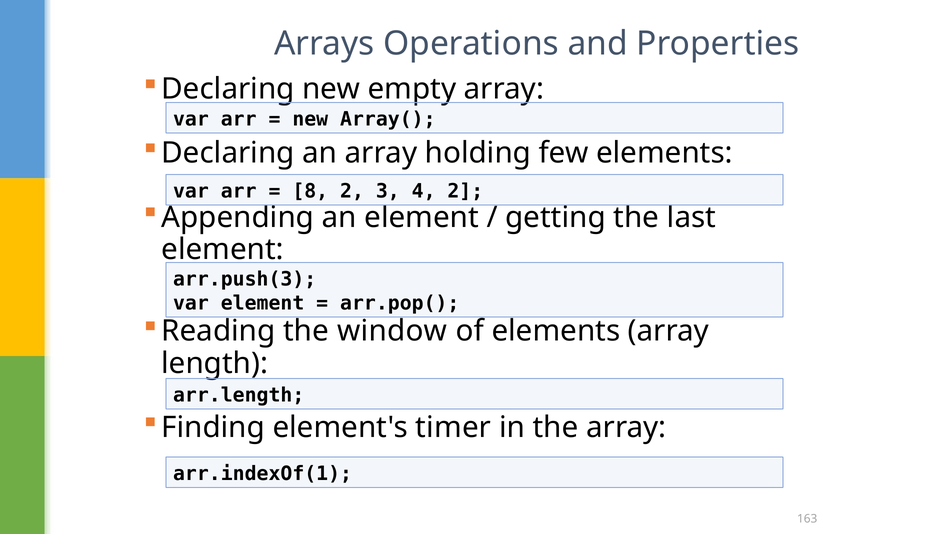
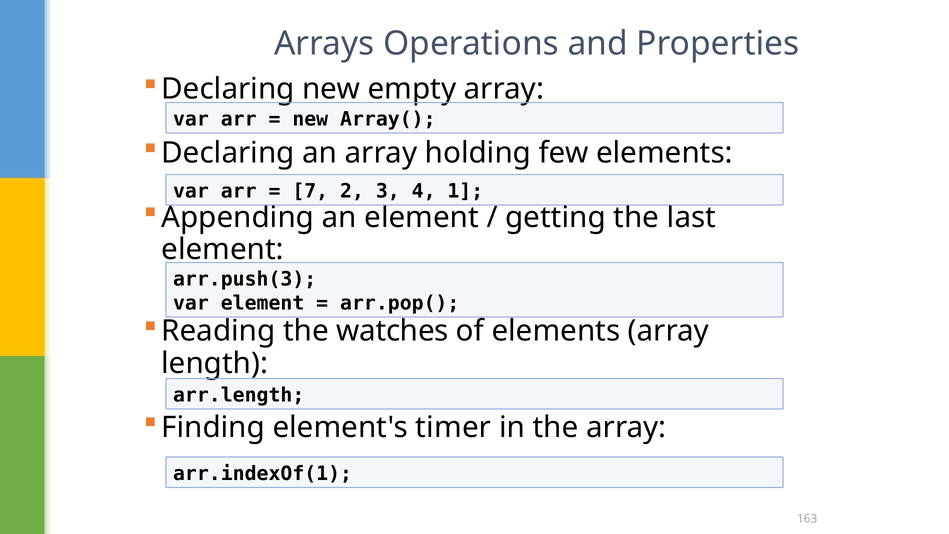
8: 8 -> 7 (310, 191)
4 2: 2 -> 1 (465, 191)
window: window -> watches (392, 331)
